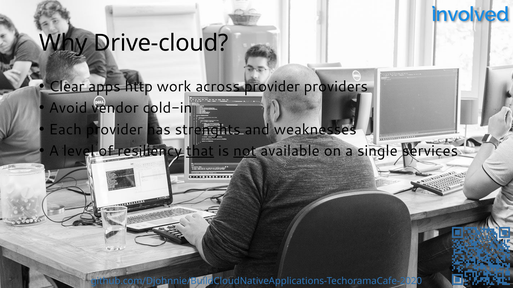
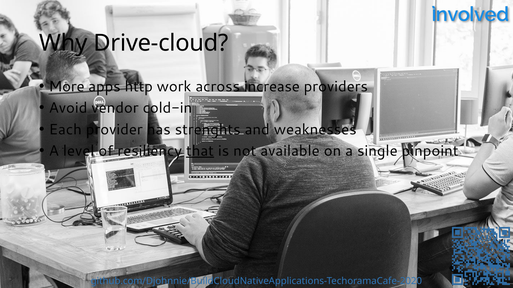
Clear: Clear -> More (67, 87)
across provider: provider -> increase (272, 87)
not underline: present -> none (245, 151)
services: services -> pinpoint (430, 151)
